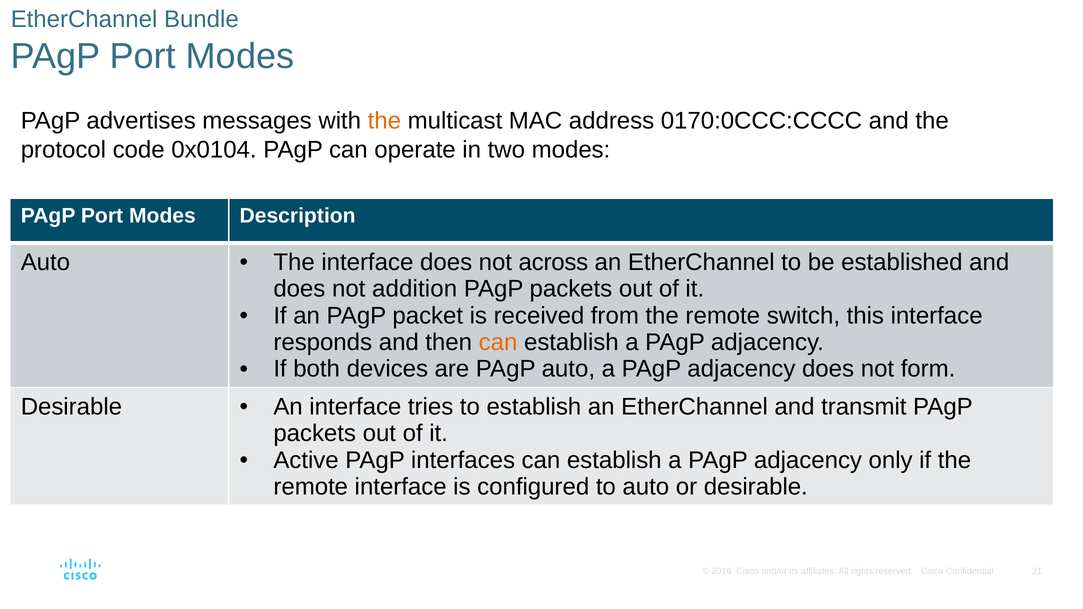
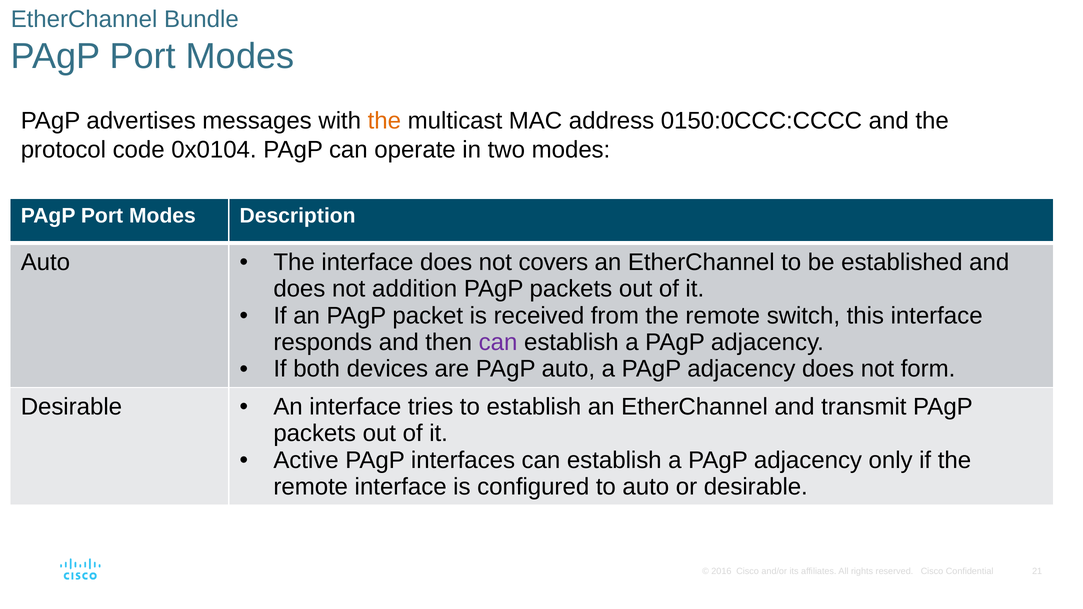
0170:0CCC:CCCC: 0170:0CCC:CCCC -> 0150:0CCC:CCCC (761, 121)
across: across -> covers (553, 262)
can colour: orange -> purple (498, 342)
